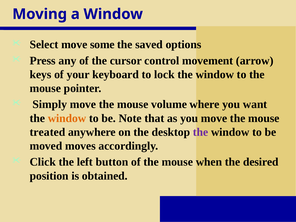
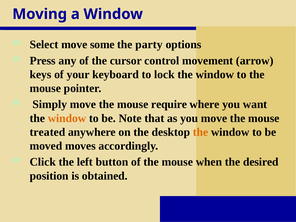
saved: saved -> party (149, 44)
volume: volume -> require (169, 104)
the colour: purple -> orange (201, 132)
